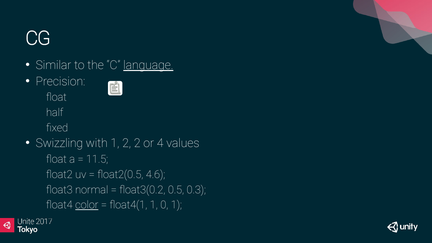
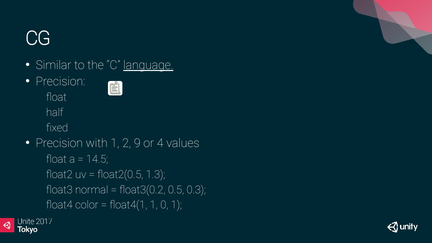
Swizzling: Swizzling -> Precision (59, 143)
2 2: 2 -> 9 (137, 143)
11.5: 11.5 -> 14.5 (97, 159)
4.6: 4.6 -> 1.3 (156, 175)
color underline: present -> none (87, 205)
